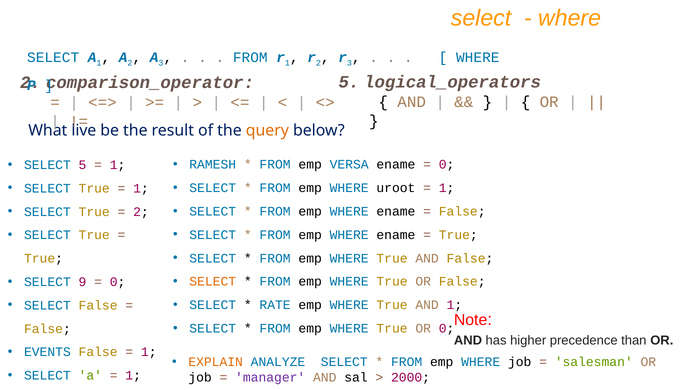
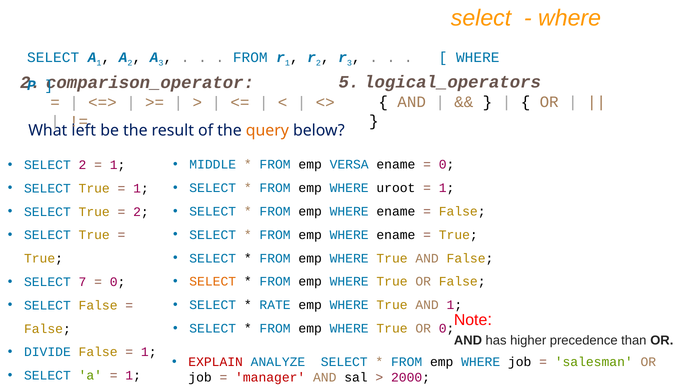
live: live -> left (84, 130)
RAMESH: RAMESH -> MIDDLE (213, 165)
SELECT 5: 5 -> 2 (82, 165)
9: 9 -> 7 (82, 282)
EVENTS: EVENTS -> DIVIDE (47, 352)
EXPLAIN colour: orange -> red (216, 362)
manager colour: purple -> red (270, 377)
